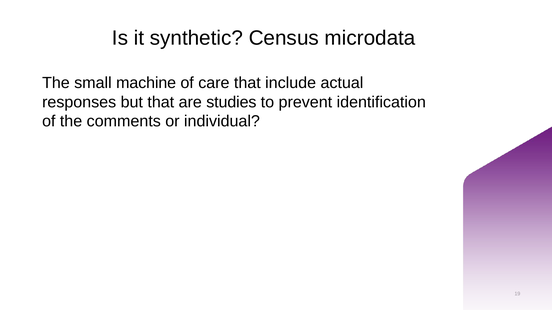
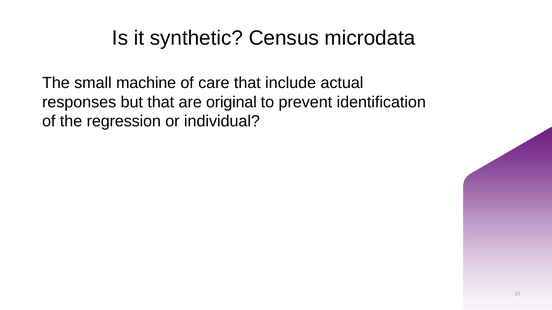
studies: studies -> original (231, 102)
comments: comments -> regression (124, 122)
